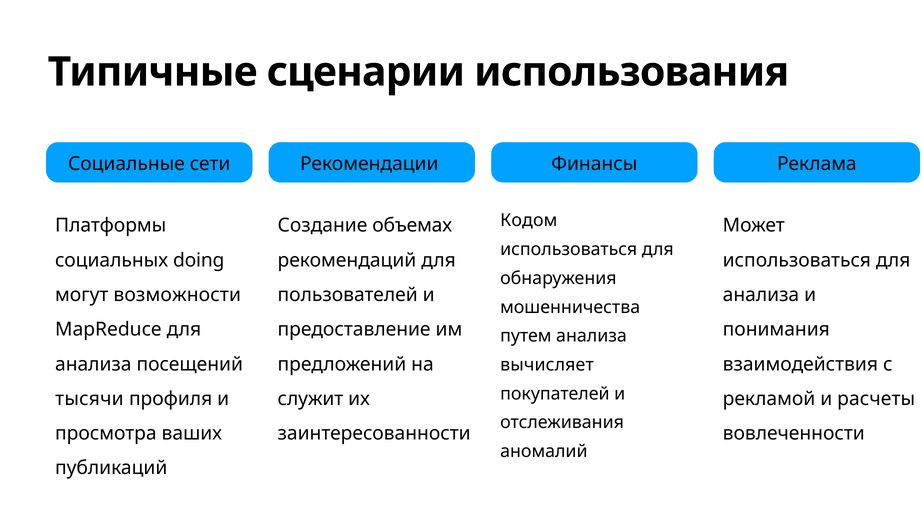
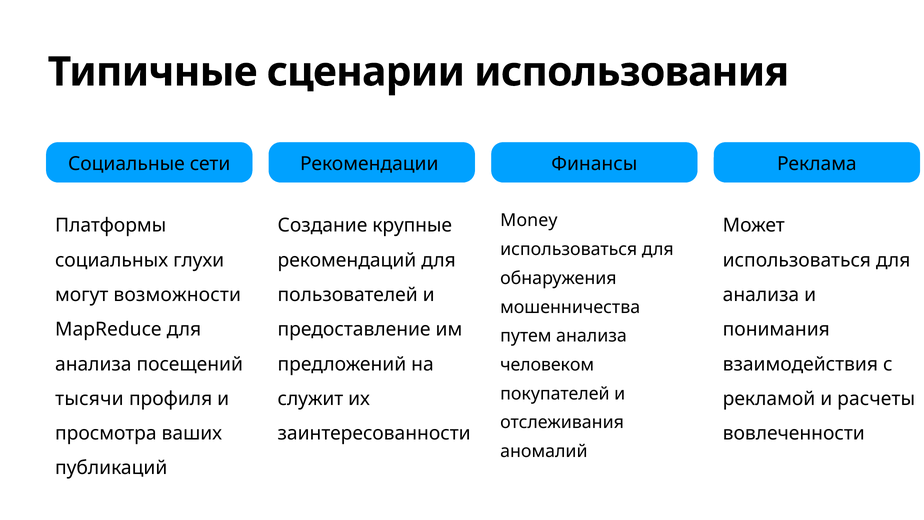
Кодом: Кодом -> Money (529, 221)
объемах: объемах -> крупные (412, 226)
doing: doing -> глухи (199, 260)
вычисляет: вычисляет -> человеком (547, 365)
